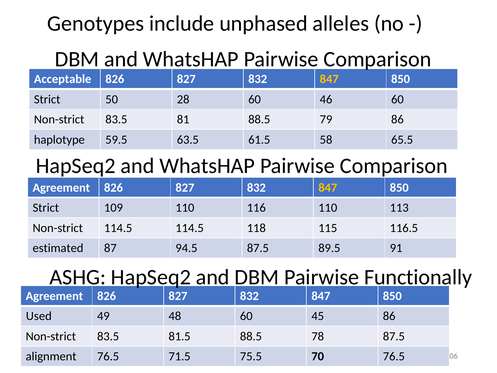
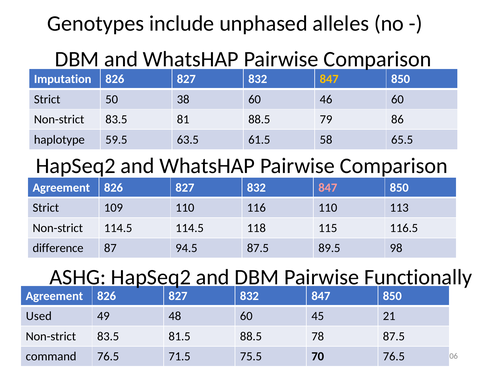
Acceptable: Acceptable -> Imputation (63, 79)
28: 28 -> 38 (183, 99)
847 colour: yellow -> pink (328, 187)
estimated: estimated -> difference (58, 248)
91: 91 -> 98 (396, 248)
45 86: 86 -> 21 (389, 316)
alignment: alignment -> command (51, 356)
